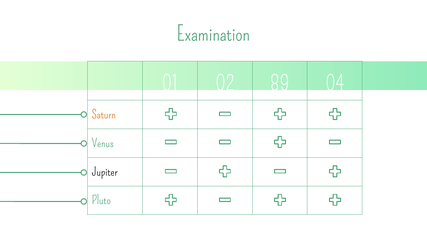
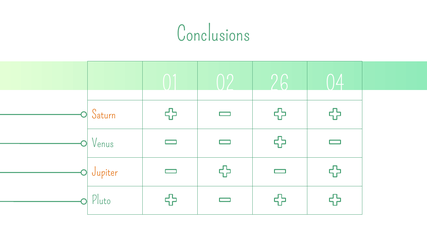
Examination: Examination -> Conclusions (214, 34)
89: 89 -> 26 (280, 84)
Jupiter colour: black -> orange (105, 172)
